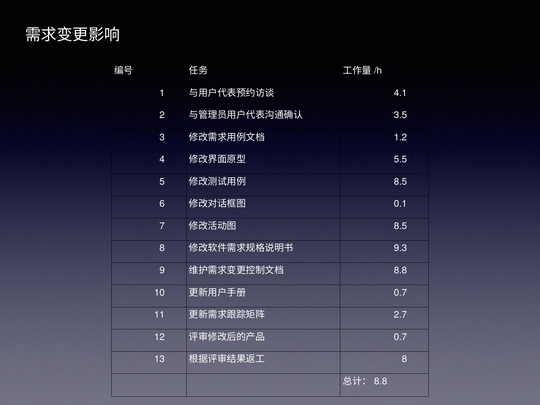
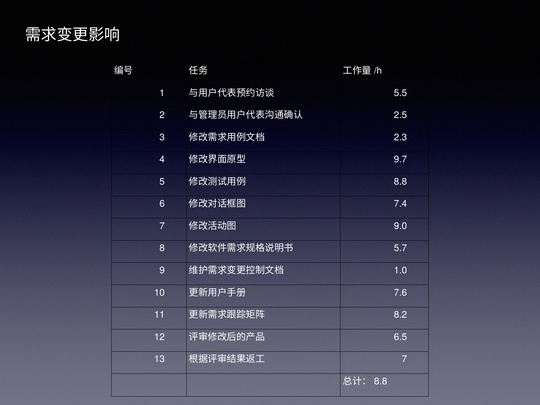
4.1: 4.1 -> 5.5 (400, 93)
3.5: 3.5 -> 2.5 (400, 115)
1.2: 1.2 -> 2.3 (400, 137)
5.5: 5.5 -> 9.7 (400, 159)
8.5: 8.5 -> 8.8 (400, 182)
0.1: 0.1 -> 7.4 (400, 204)
8.5: 8.5 -> 9.0 (400, 226)
9.3: 9.3 -> 5.7 (400, 248)
8.8: 8.8 -> 1.0 (400, 270)
0.7: 0.7 -> 7.6 (400, 293)
2.7: 2.7 -> 8.2 (400, 315)
0.7: 0.7 -> 6.5 (400, 337)
8: 8 -> 7 (404, 359)
